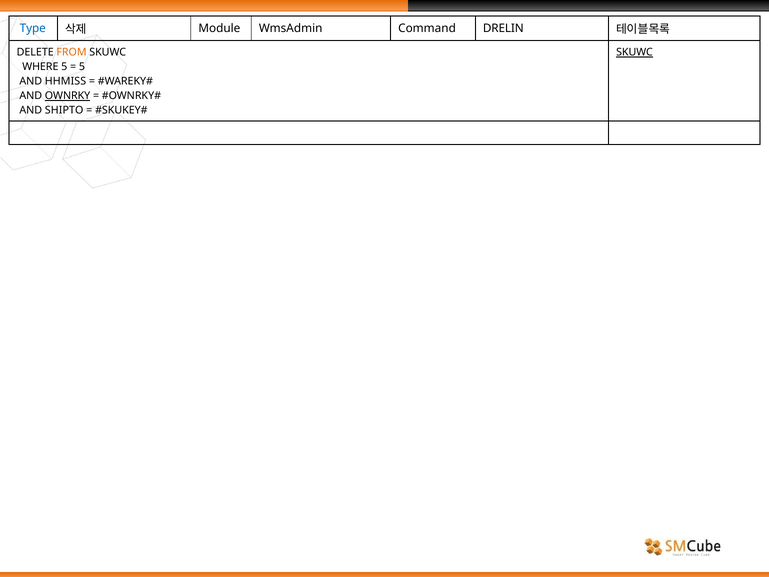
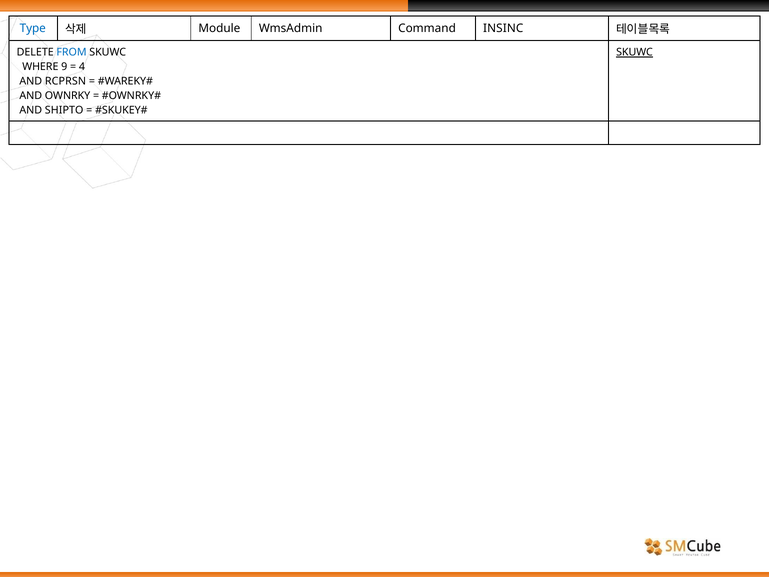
DRELIN: DRELIN -> INSINC (503, 28)
FROM colour: orange -> blue (72, 52)
WHERE 5: 5 -> 9 (64, 67)
5: 5 -> 4 (82, 67)
HHMISS: HHMISS -> RCPRSN (65, 81)
OWNRKY underline: present -> none (68, 96)
